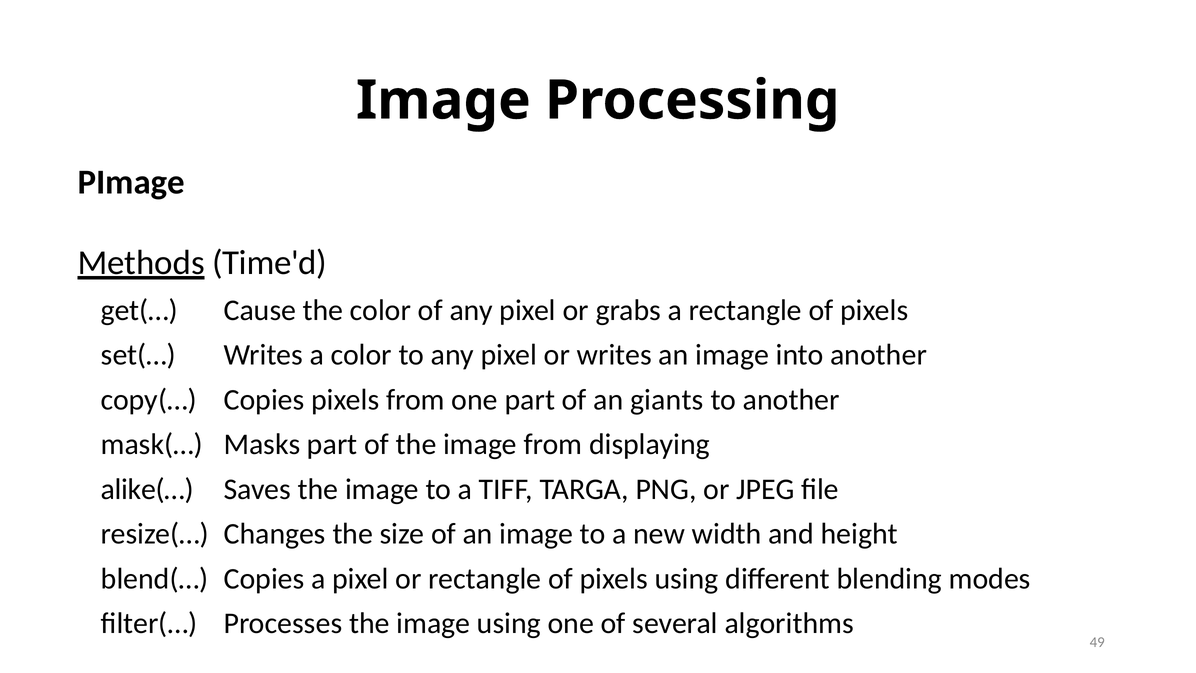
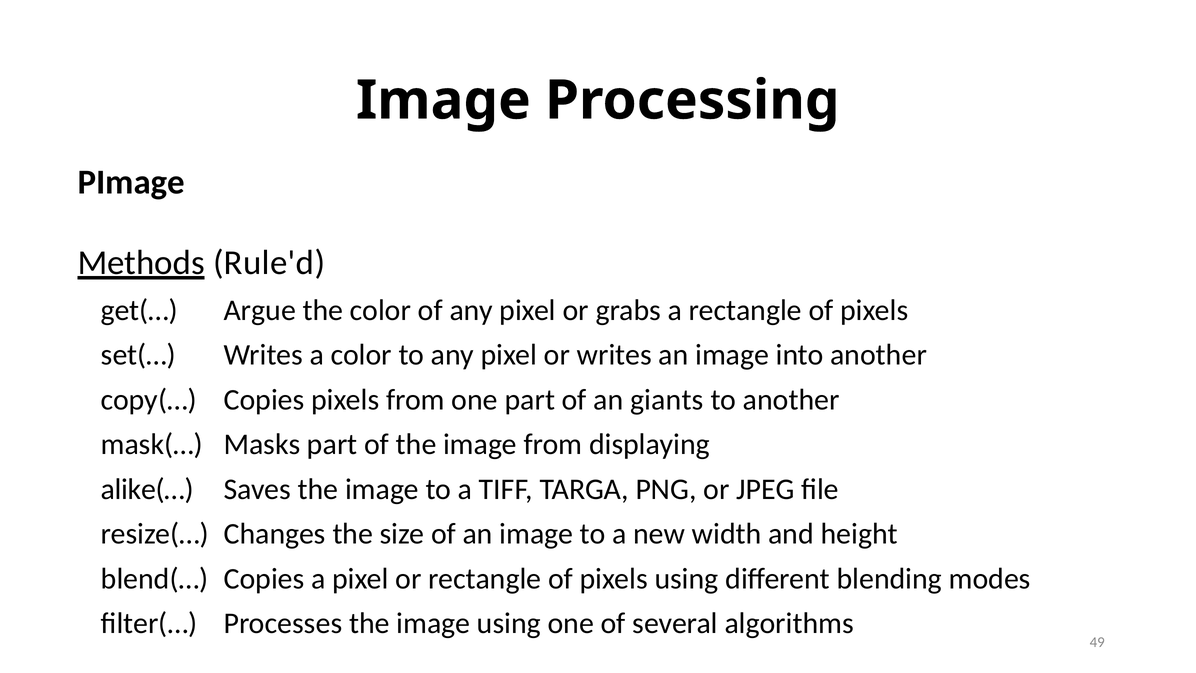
Time'd: Time'd -> Rule'd (269, 263)
Cause: Cause -> Argue (260, 310)
